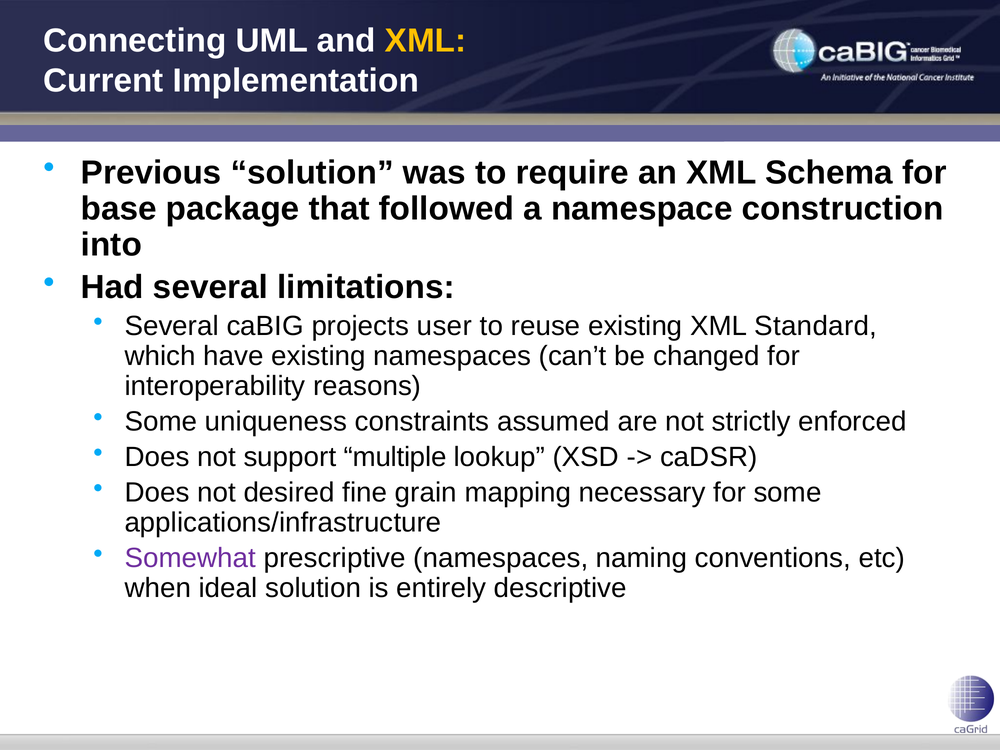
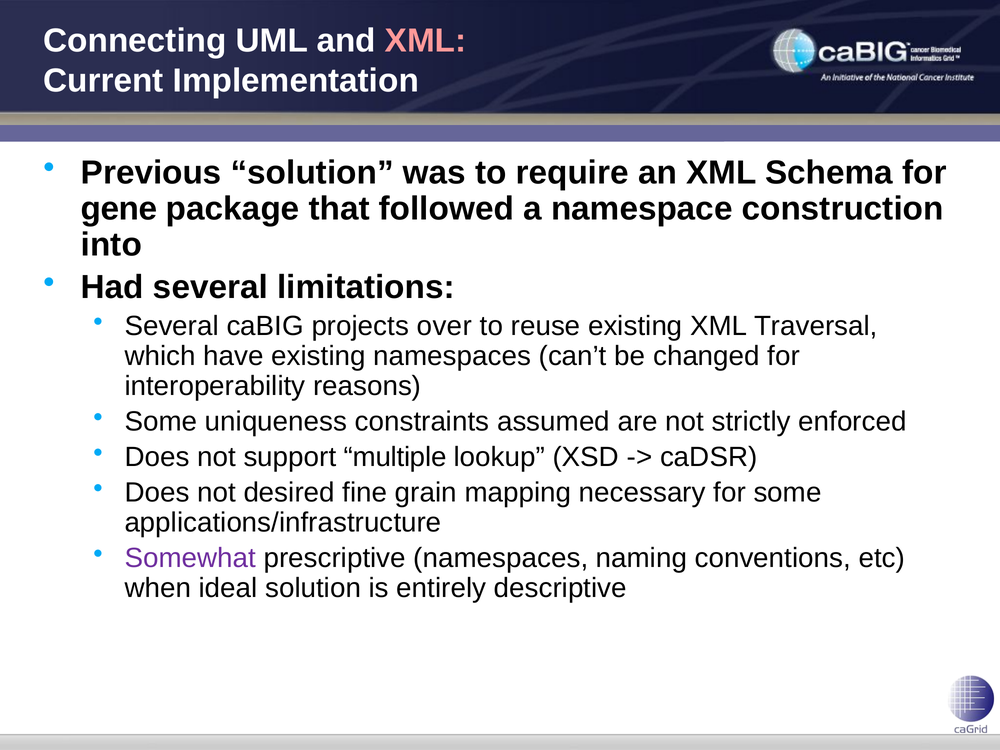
XML colour: yellow -> pink (426, 41)
base: base -> gene (119, 209)
user: user -> over (444, 326)
Standard: Standard -> Traversal (816, 326)
